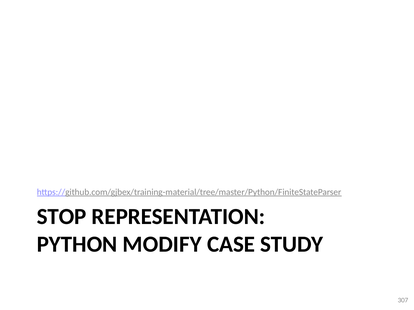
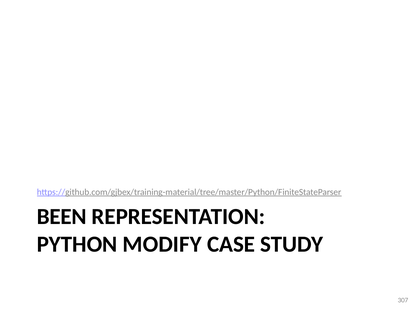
STOP: STOP -> BEEN (62, 217)
